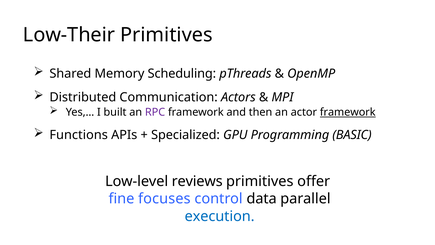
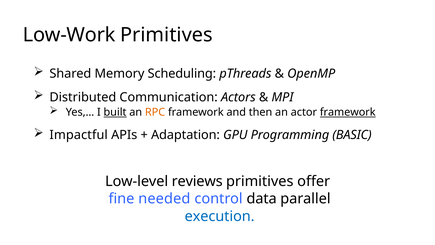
Low-Their: Low-Their -> Low-Work (69, 35)
built underline: none -> present (115, 112)
RPC colour: purple -> orange (155, 112)
Functions: Functions -> Impactful (79, 135)
Specialized: Specialized -> Adaptation (185, 135)
focuses: focuses -> needed (164, 199)
